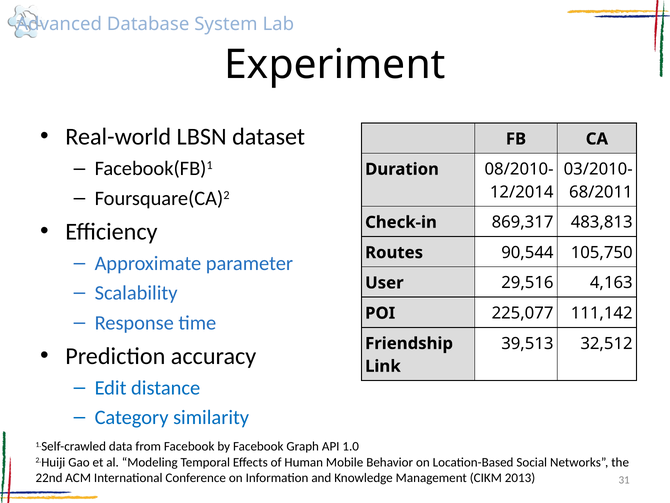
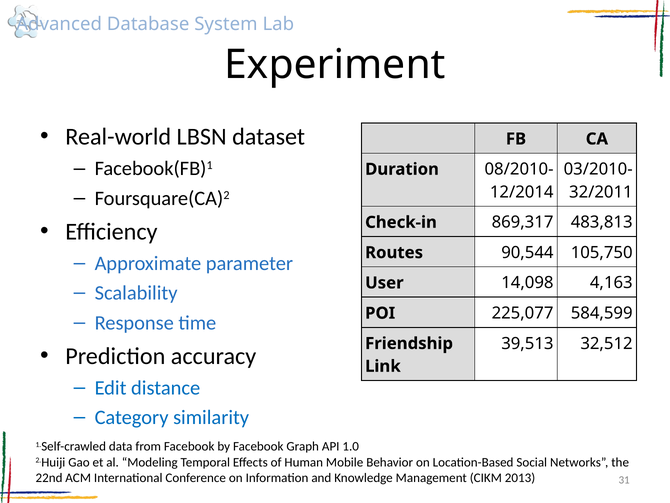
68/2011: 68/2011 -> 32/2011 (601, 192)
29,516: 29,516 -> 14,098 (527, 283)
111,142: 111,142 -> 584,599 (602, 313)
